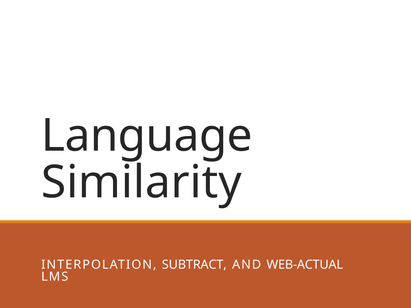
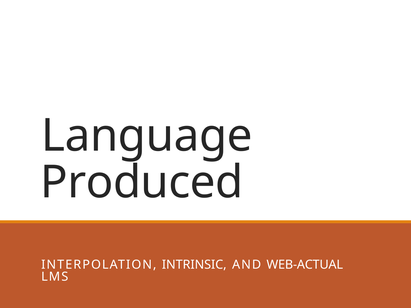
Similarity: Similarity -> Produced (142, 183)
SUBTRACT: SUBTRACT -> INTRINSIC (194, 265)
